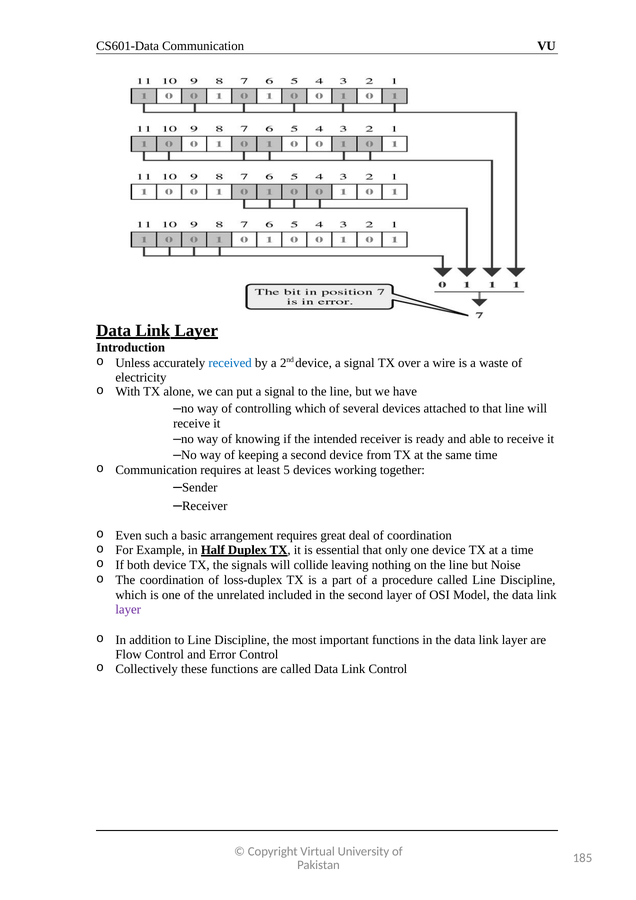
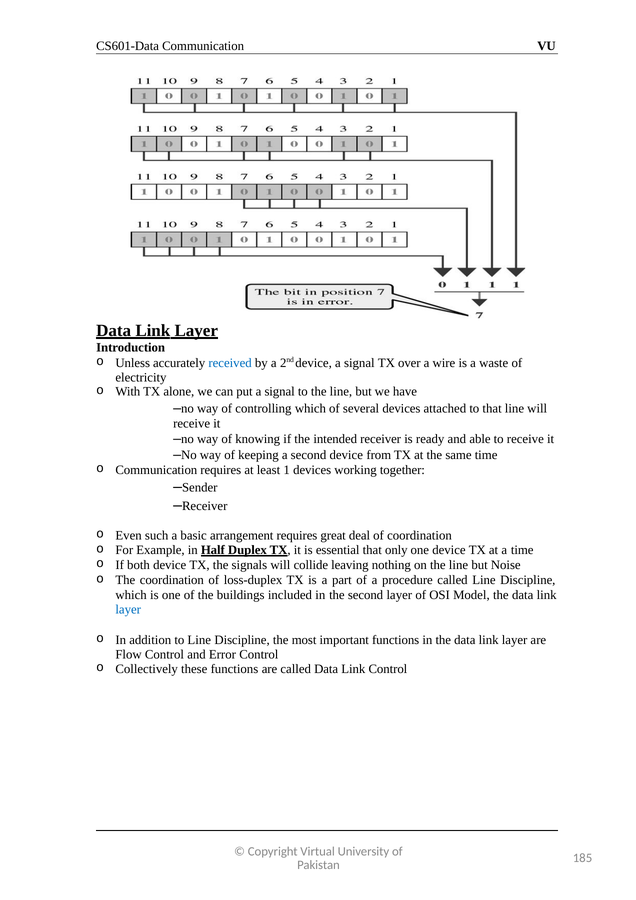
5: 5 -> 1 (287, 470)
unrelated: unrelated -> buildings (241, 595)
layer colour: purple -> blue (128, 610)
